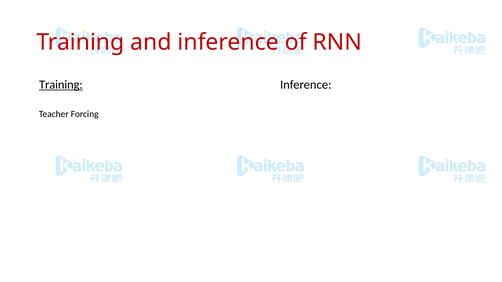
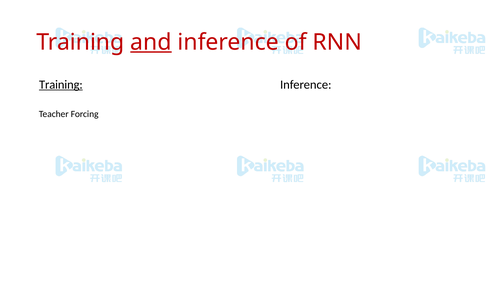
and underline: none -> present (151, 42)
